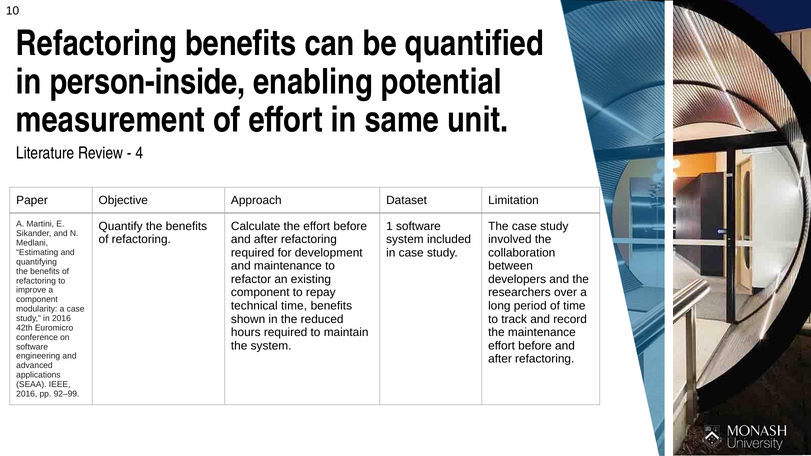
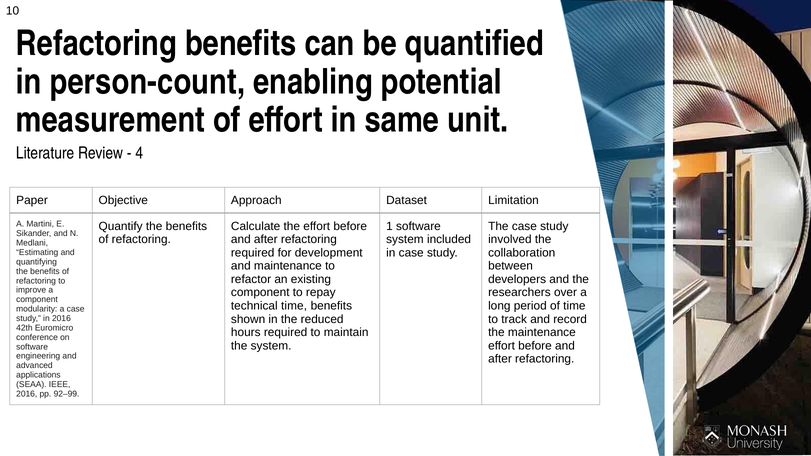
person-inside: person-inside -> person-count (147, 82)
